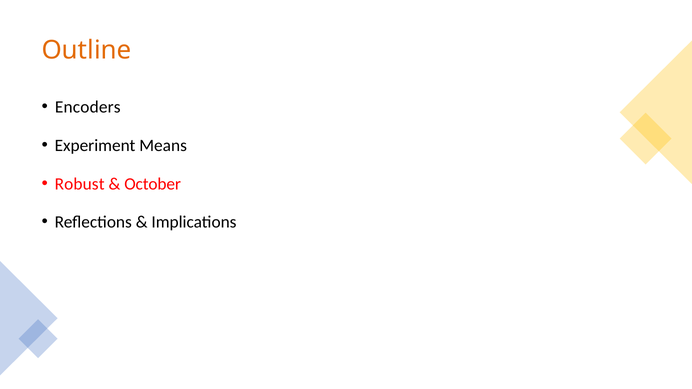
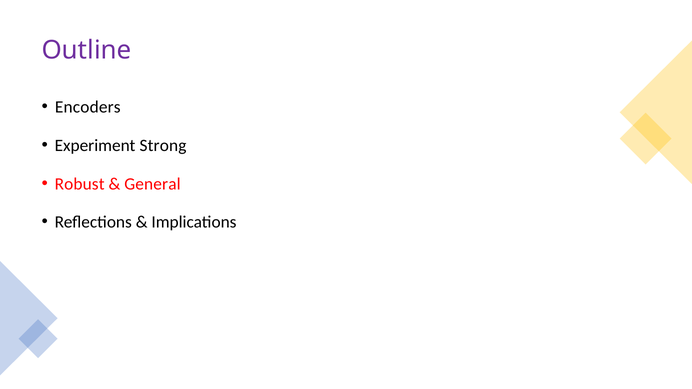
Outline colour: orange -> purple (87, 50)
Means: Means -> Strong (163, 146)
October: October -> General (152, 184)
